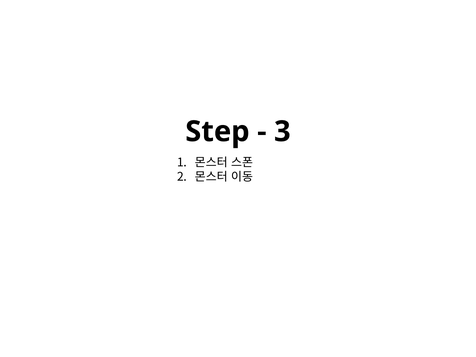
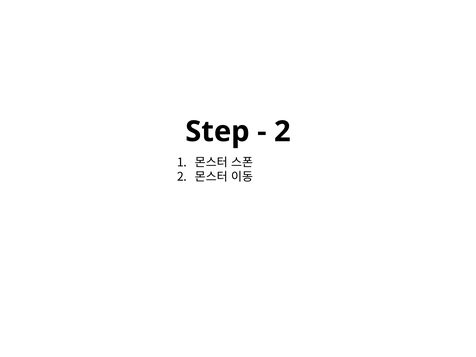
3: 3 -> 2 (282, 132)
